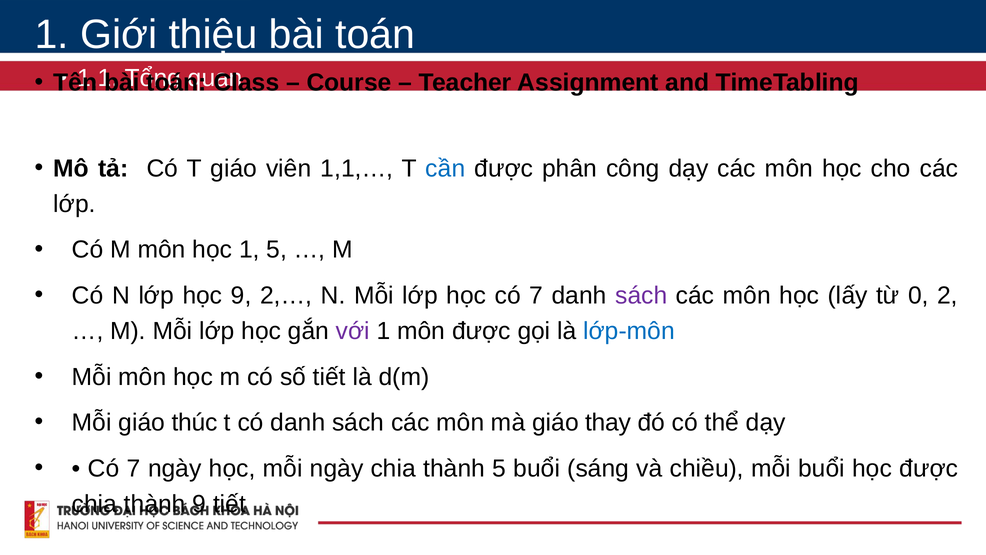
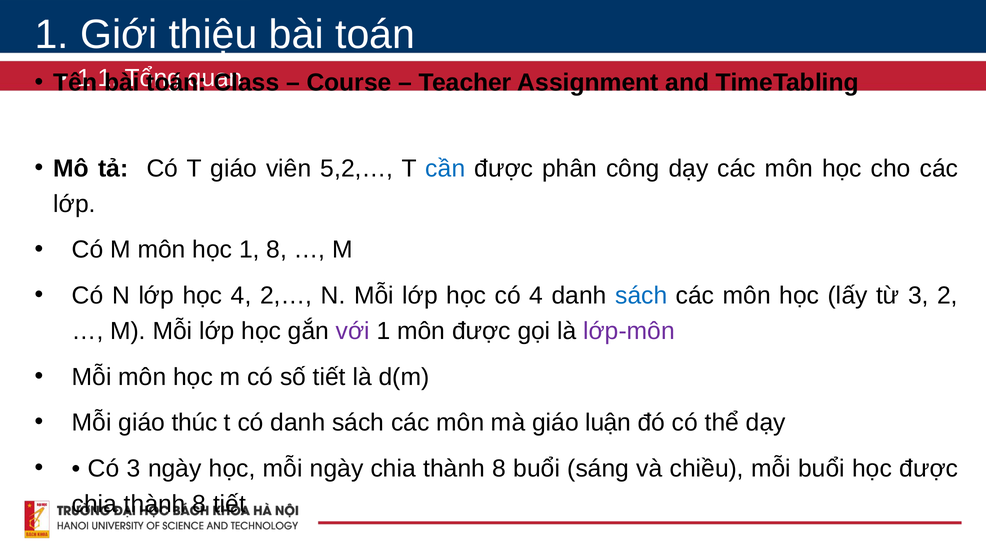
1,1,…: 1,1,… -> 5,2,… (357, 168)
1 5: 5 -> 8 (277, 250)
học 9: 9 -> 4 (241, 295)
học có 7: 7 -> 4 (536, 295)
sách colour: purple -> blue (641, 295)
từ 0: 0 -> 3 (918, 295)
lớp-môn colour: blue -> purple (629, 331)
thay: thay -> luận (608, 422)
7: 7 -> 3 (134, 468)
ngày chia thành 5: 5 -> 8 (499, 468)
9: 9 -> 8 (199, 504)
